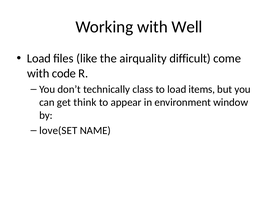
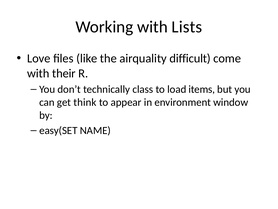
Well: Well -> Lists (187, 27)
Load: Load -> Love (39, 58)
code: code -> their (64, 73)
love(SET: love(SET -> easy(SET (58, 130)
